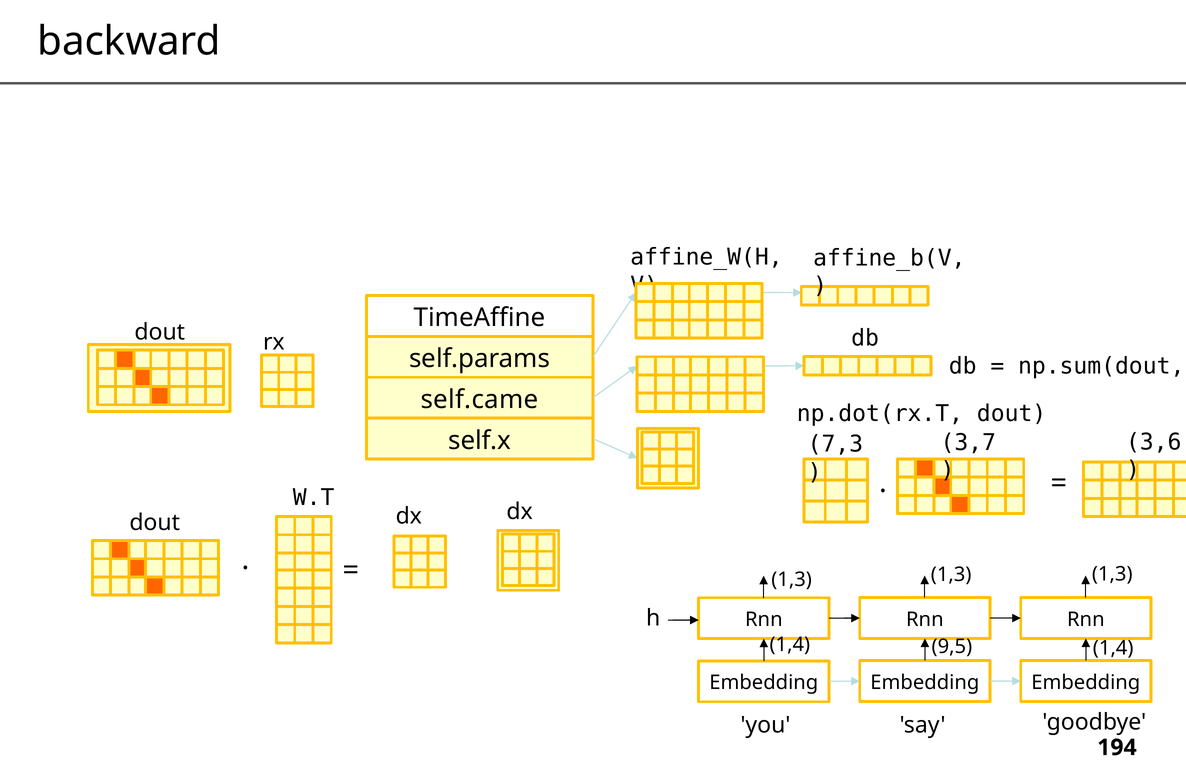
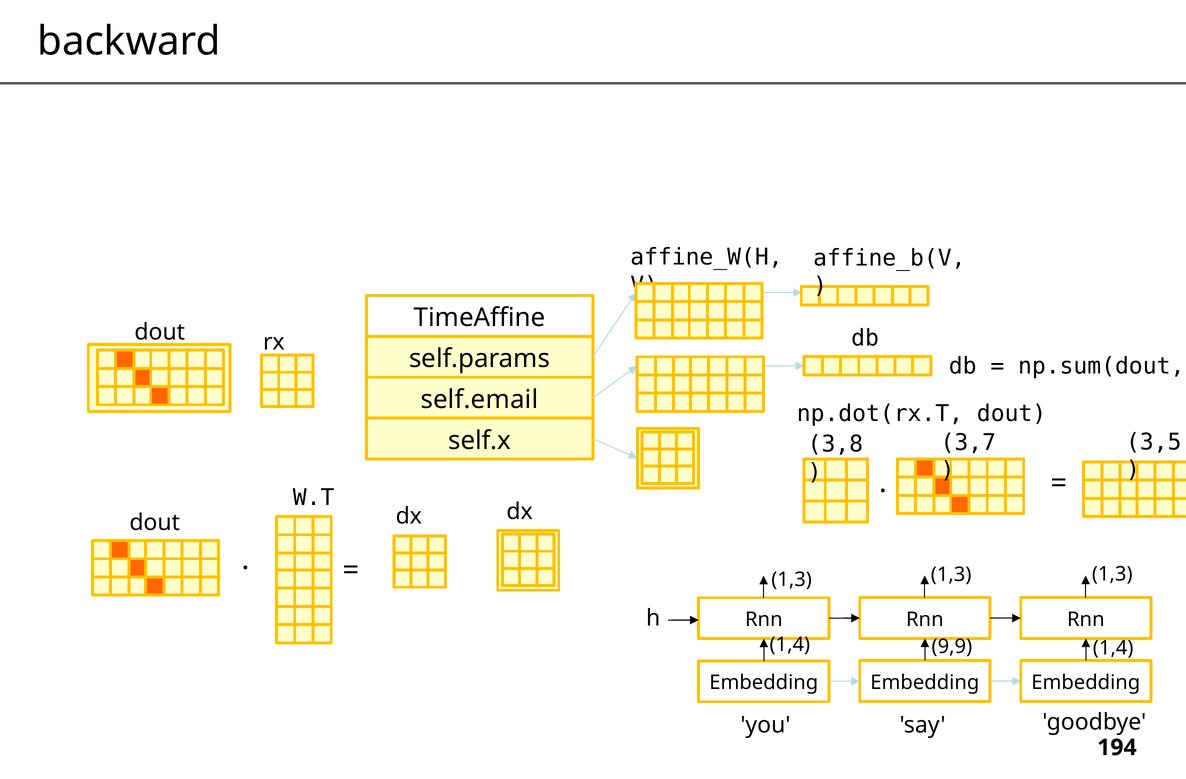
self.came: self.came -> self.email (480, 400)
3,6: 3,6 -> 3,5 (1154, 442)
7,3: 7,3 -> 3,8 (835, 444)
9,5: 9,5 -> 9,9 (952, 646)
